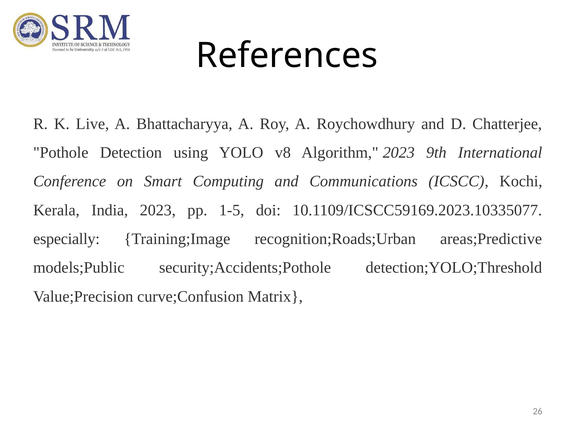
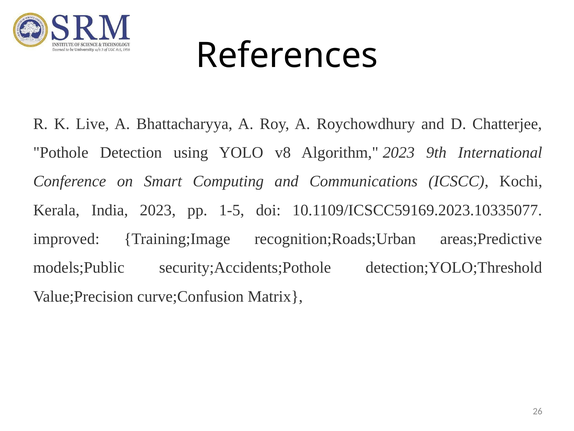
especially: especially -> improved (66, 239)
